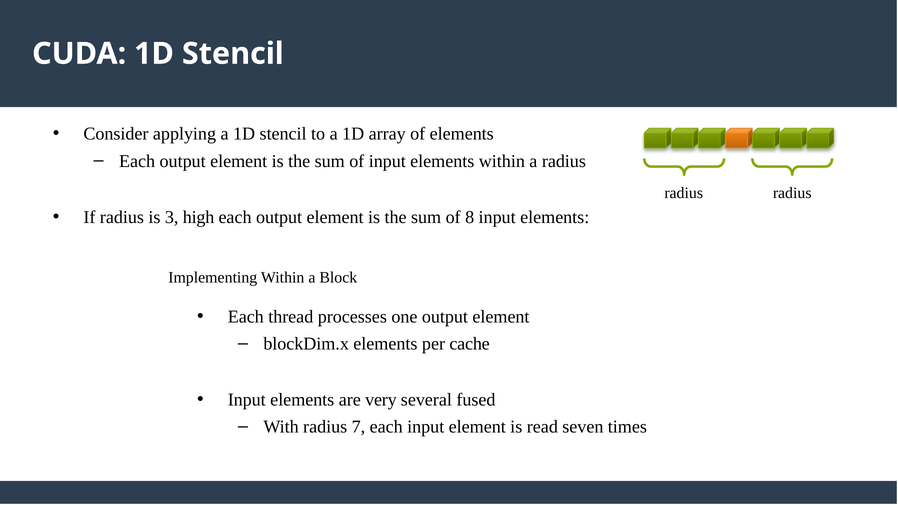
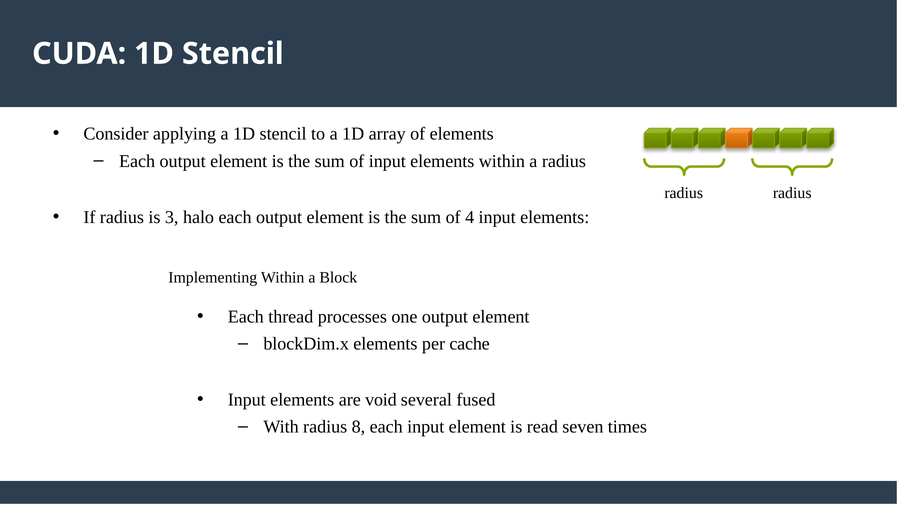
high: high -> halo (199, 217)
8: 8 -> 4 (470, 217)
very: very -> void (381, 400)
7: 7 -> 8 (358, 427)
